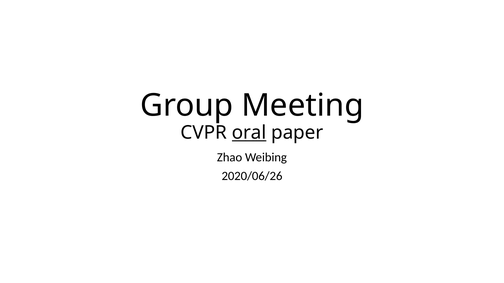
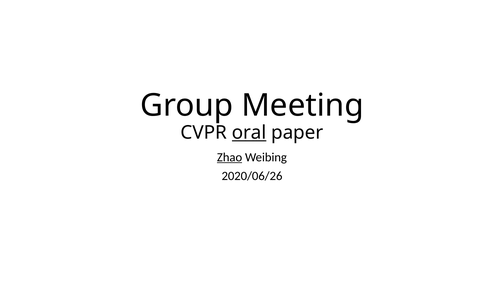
Zhao underline: none -> present (230, 158)
